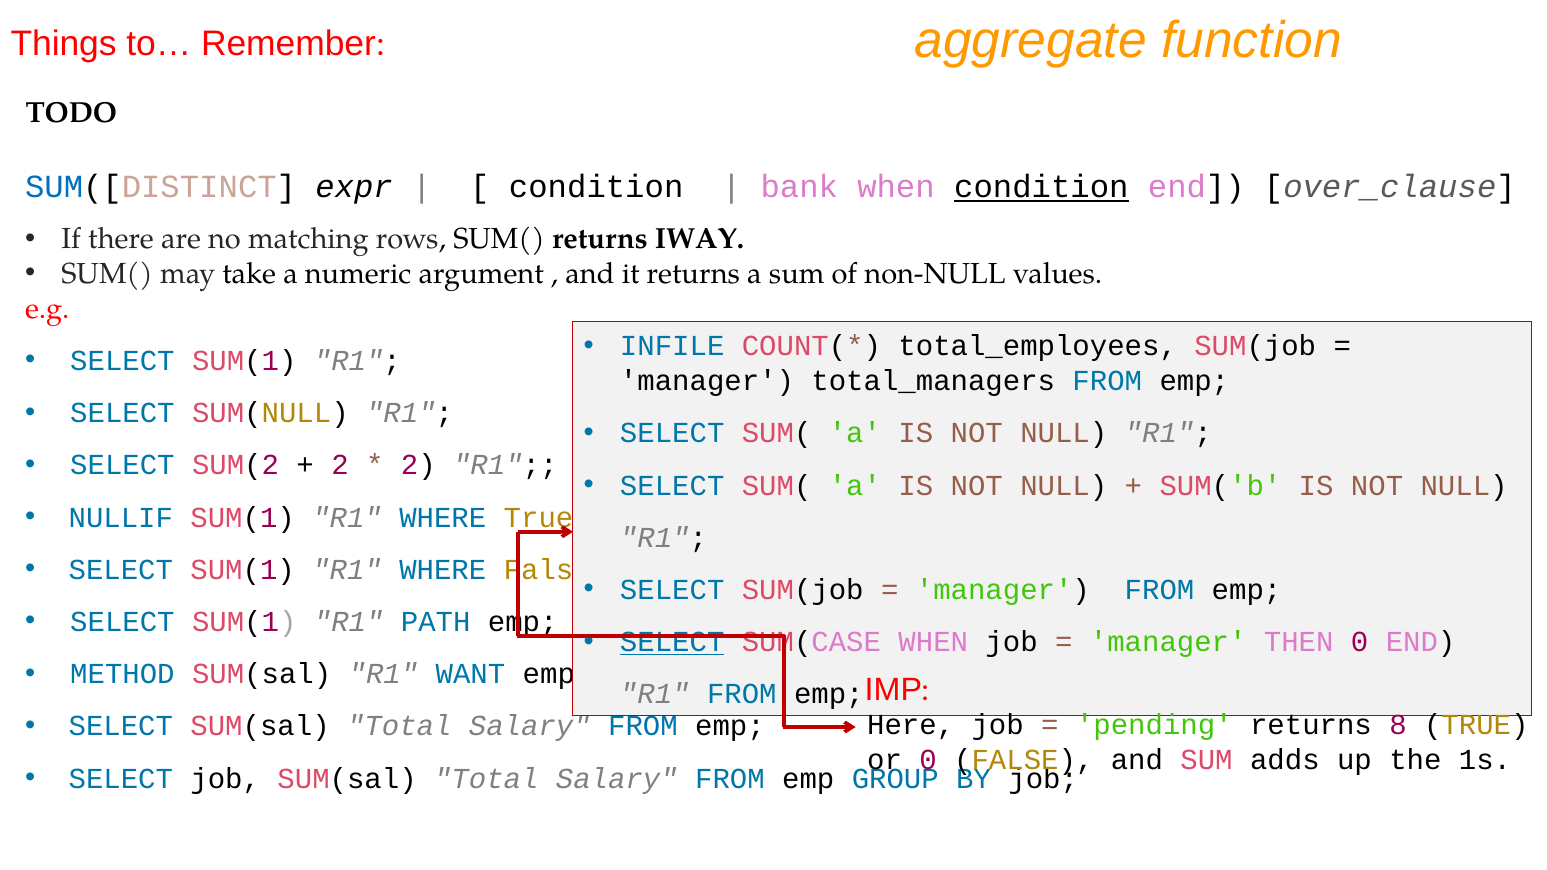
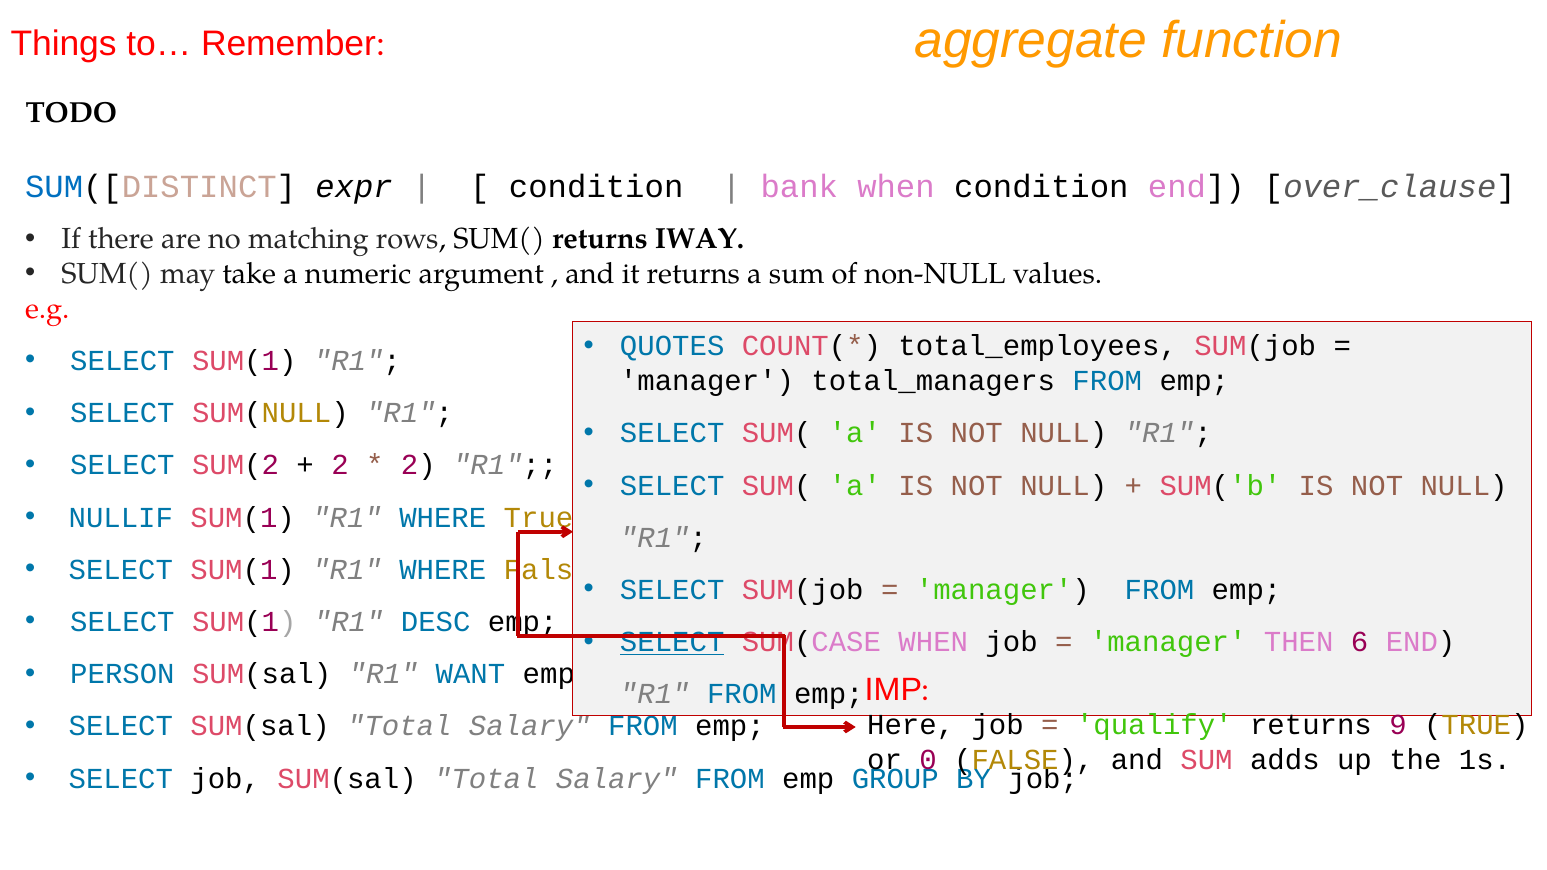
condition underline: present -> none (1041, 187)
INFILE: INFILE -> QUOTES (672, 346)
PATH: PATH -> DESC (436, 622)
THEN 0: 0 -> 6 (1360, 642)
METHOD: METHOD -> PERSON (122, 674)
pending: pending -> qualify (1154, 725)
8: 8 -> 9 (1398, 725)
